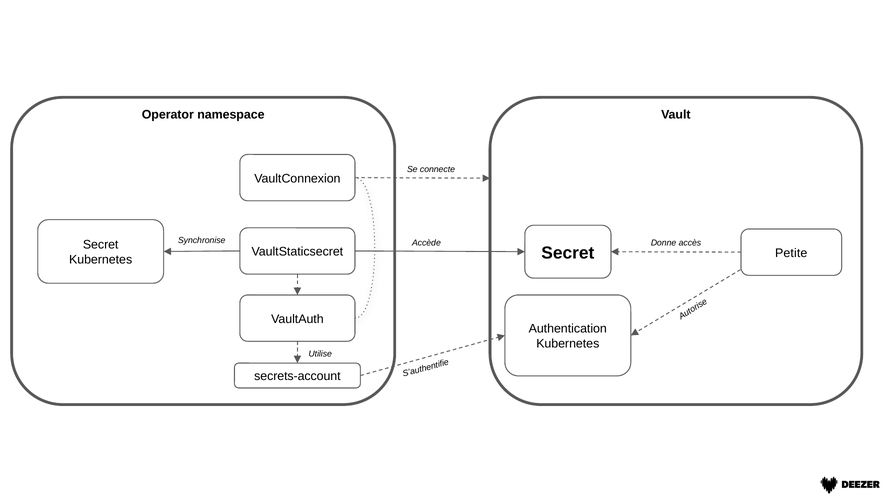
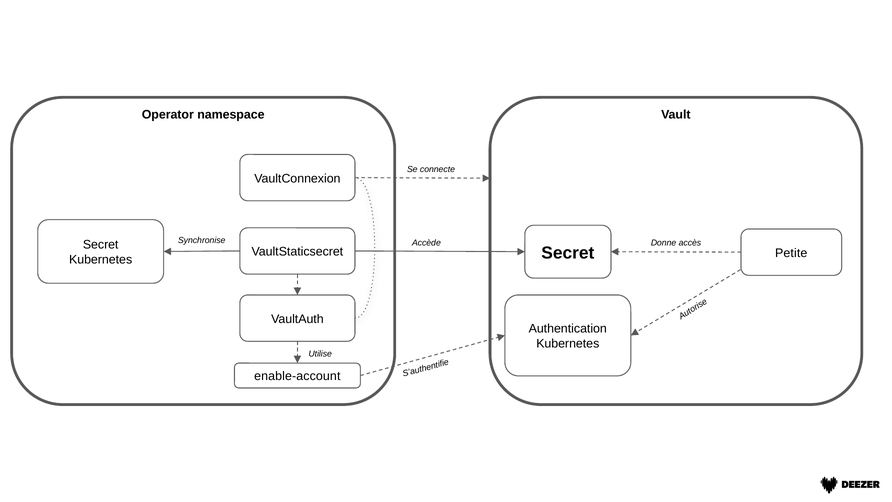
secrets-account: secrets-account -> enable-account (297, 376)
